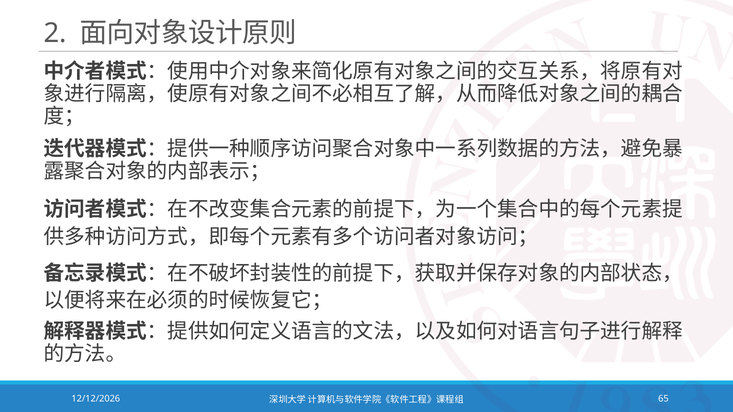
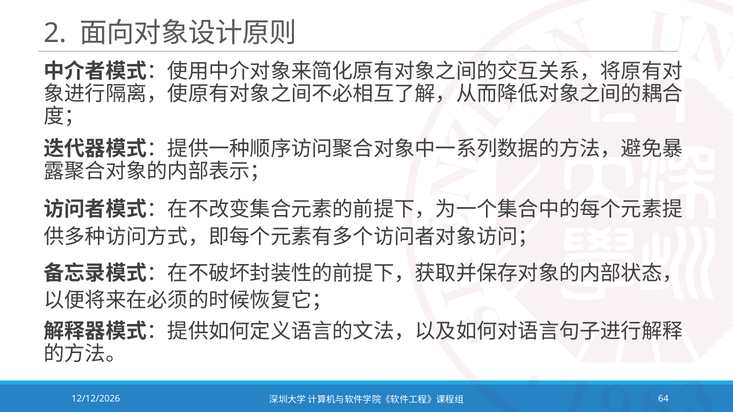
65: 65 -> 64 (663, 399)
